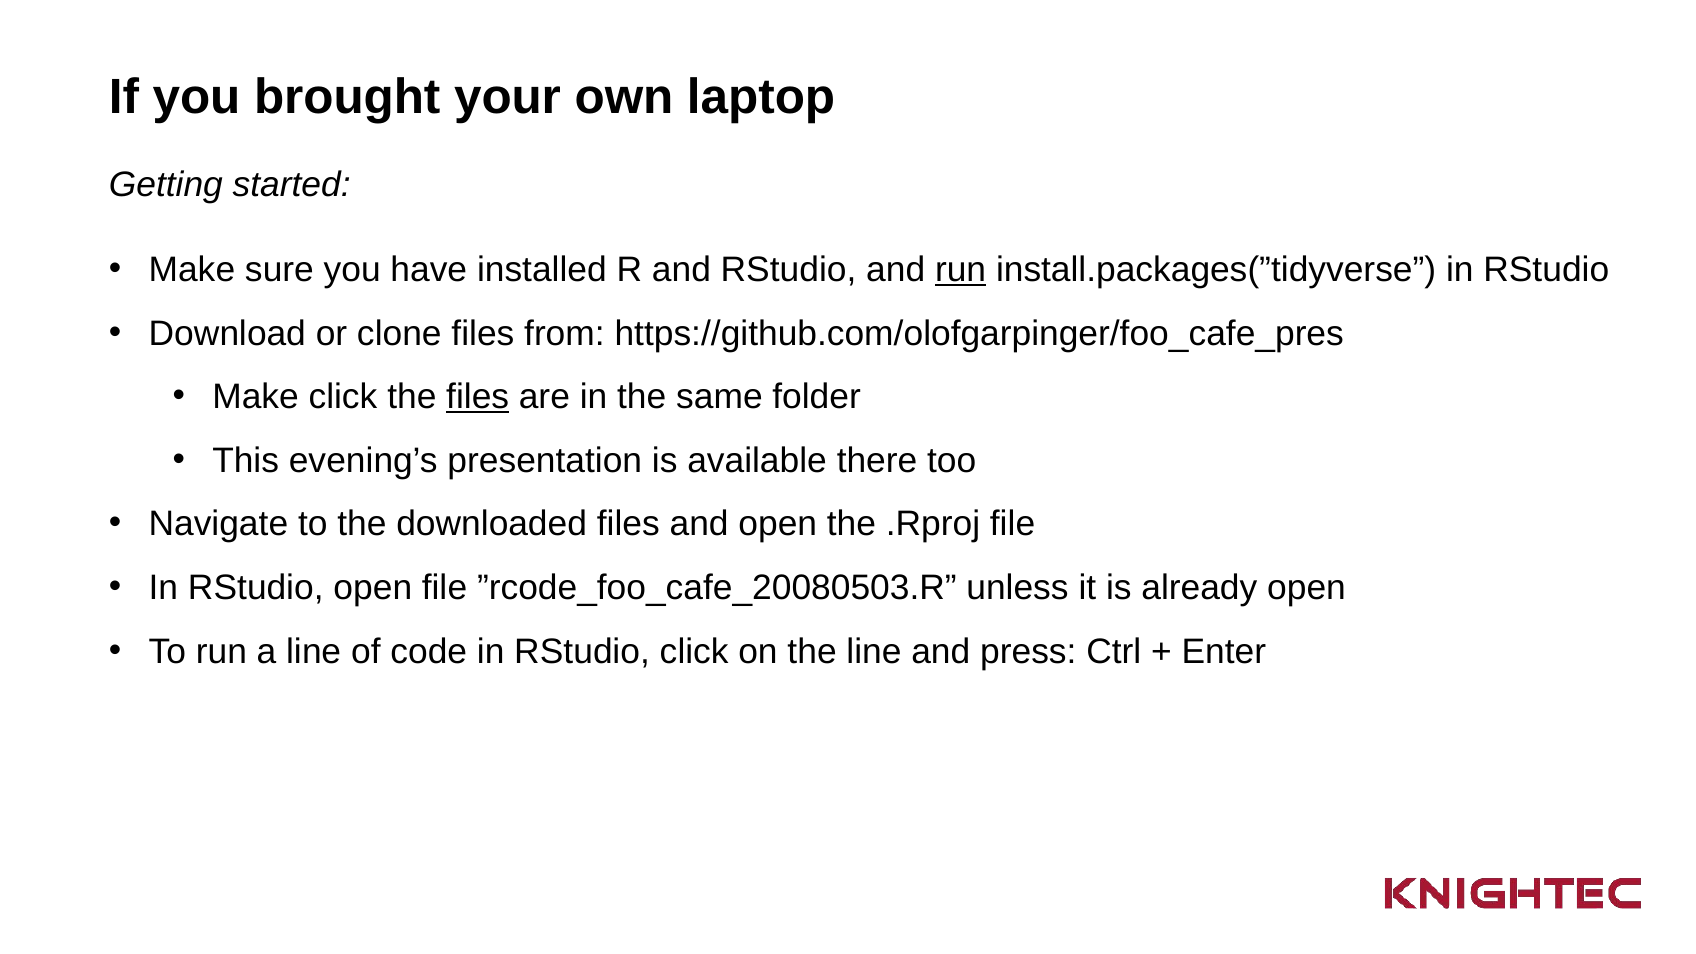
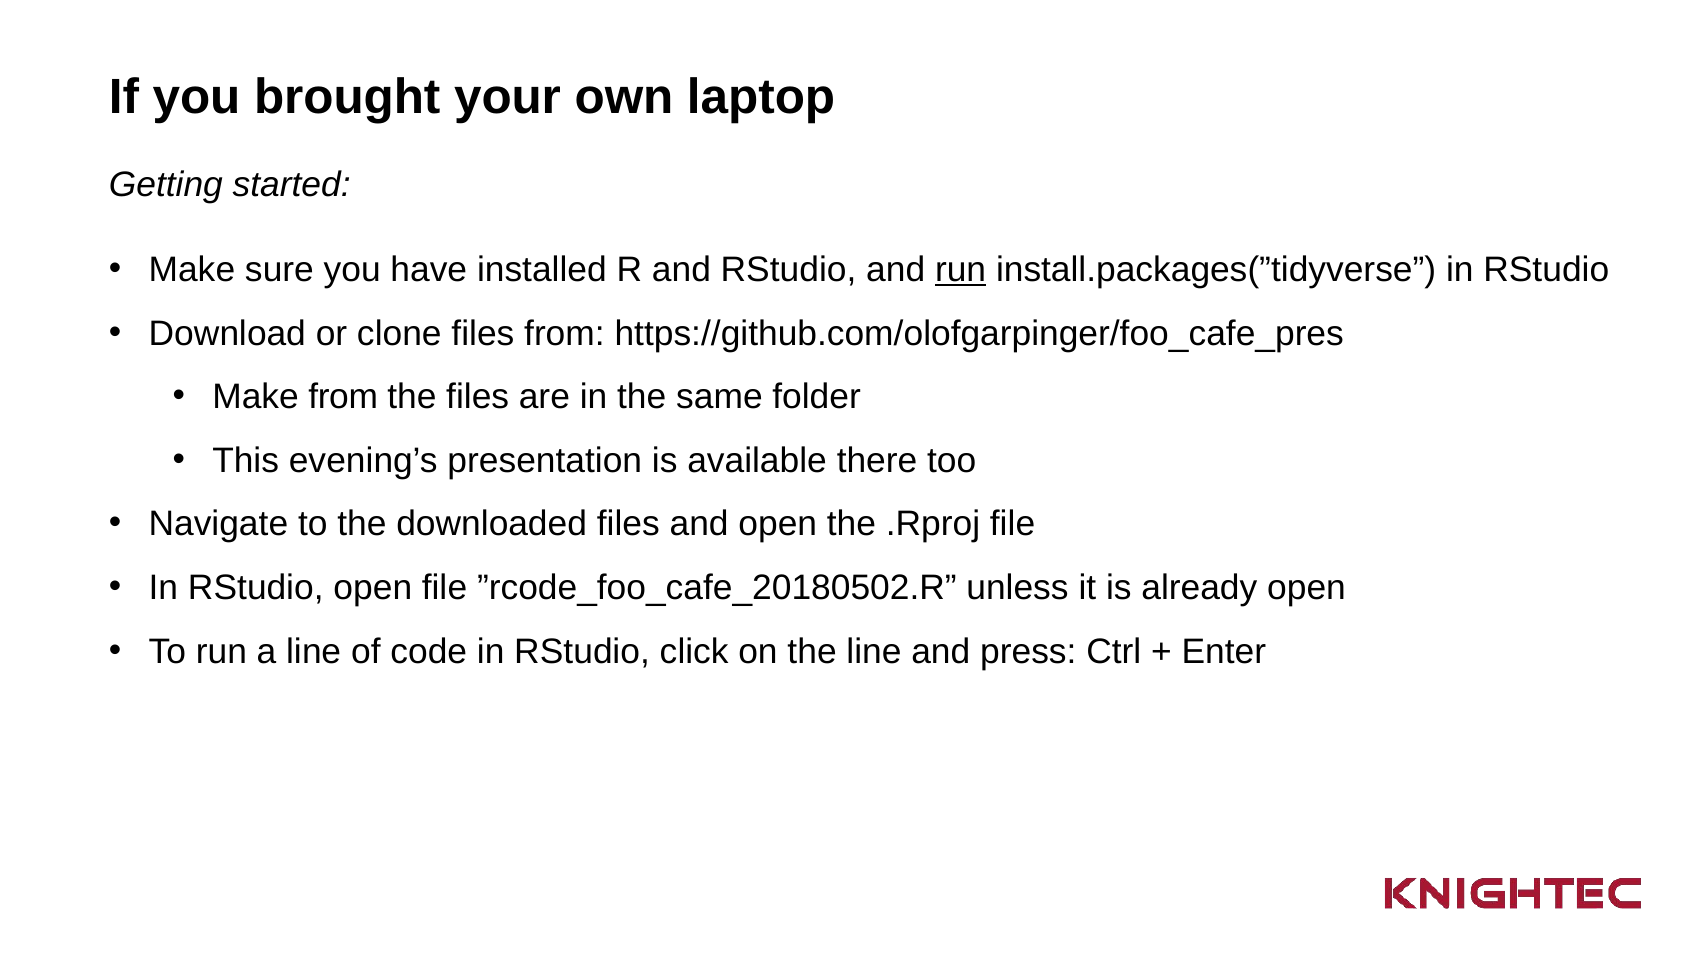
Make click: click -> from (343, 397)
files underline: present -> none (478, 397)
”rcode_foo_cafe_20080503.R: ”rcode_foo_cafe_20080503.R -> ”rcode_foo_cafe_20180502.R (717, 588)
